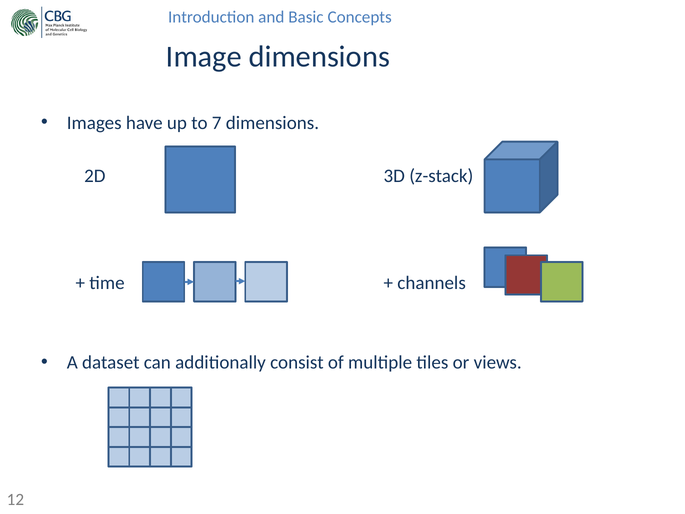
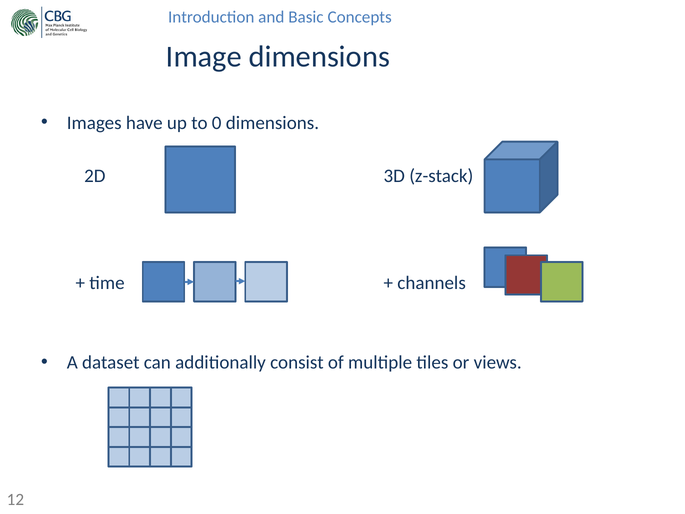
7: 7 -> 0 (217, 123)
